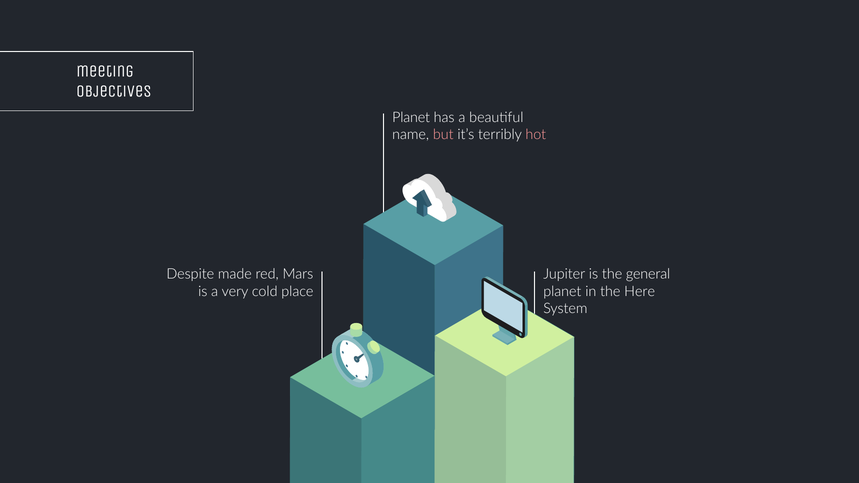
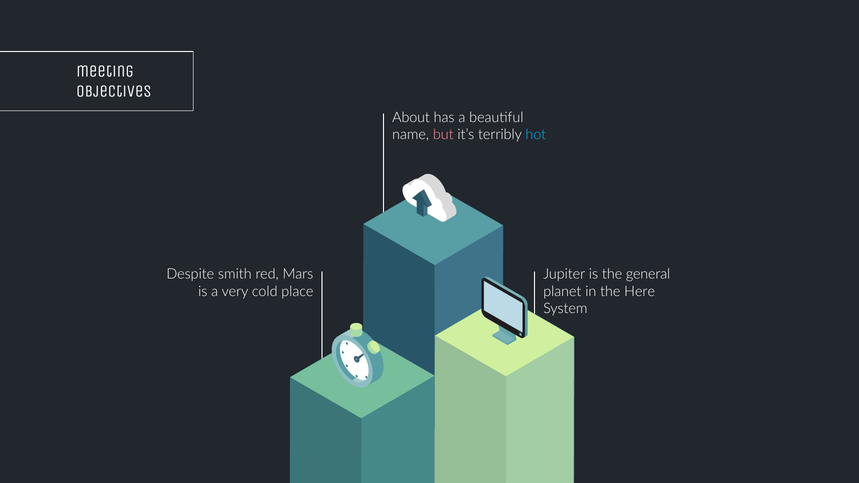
Planet: Planet -> About (411, 117)
hot colour: pink -> light blue (536, 135)
made: made -> smith (235, 274)
